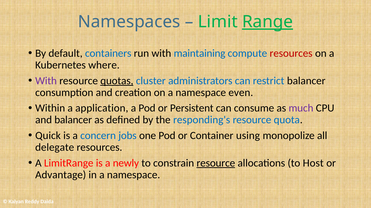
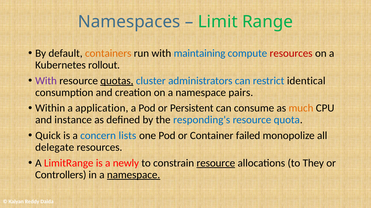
Range underline: present -> none (268, 22)
containers colour: blue -> orange (108, 53)
where: where -> rollout (104, 65)
restrict balancer: balancer -> identical (306, 81)
even: even -> pairs (241, 93)
much colour: purple -> orange (301, 108)
and balancer: balancer -> instance (73, 120)
jobs: jobs -> lists (127, 136)
using: using -> failed (248, 136)
Host: Host -> They (313, 163)
Advantage: Advantage -> Controllers (61, 175)
namespace underline: none -> present (134, 175)
